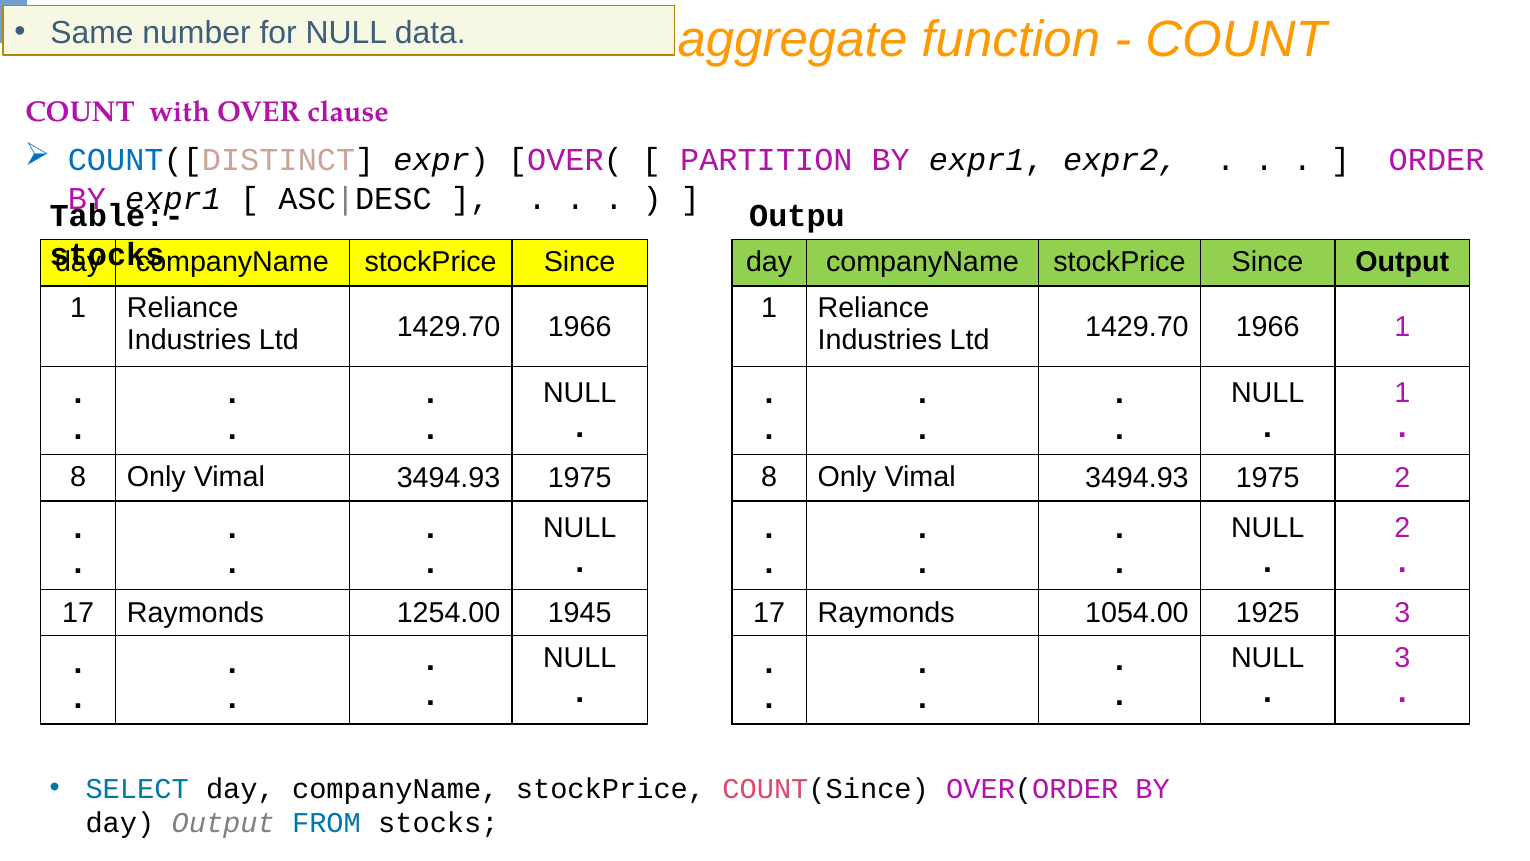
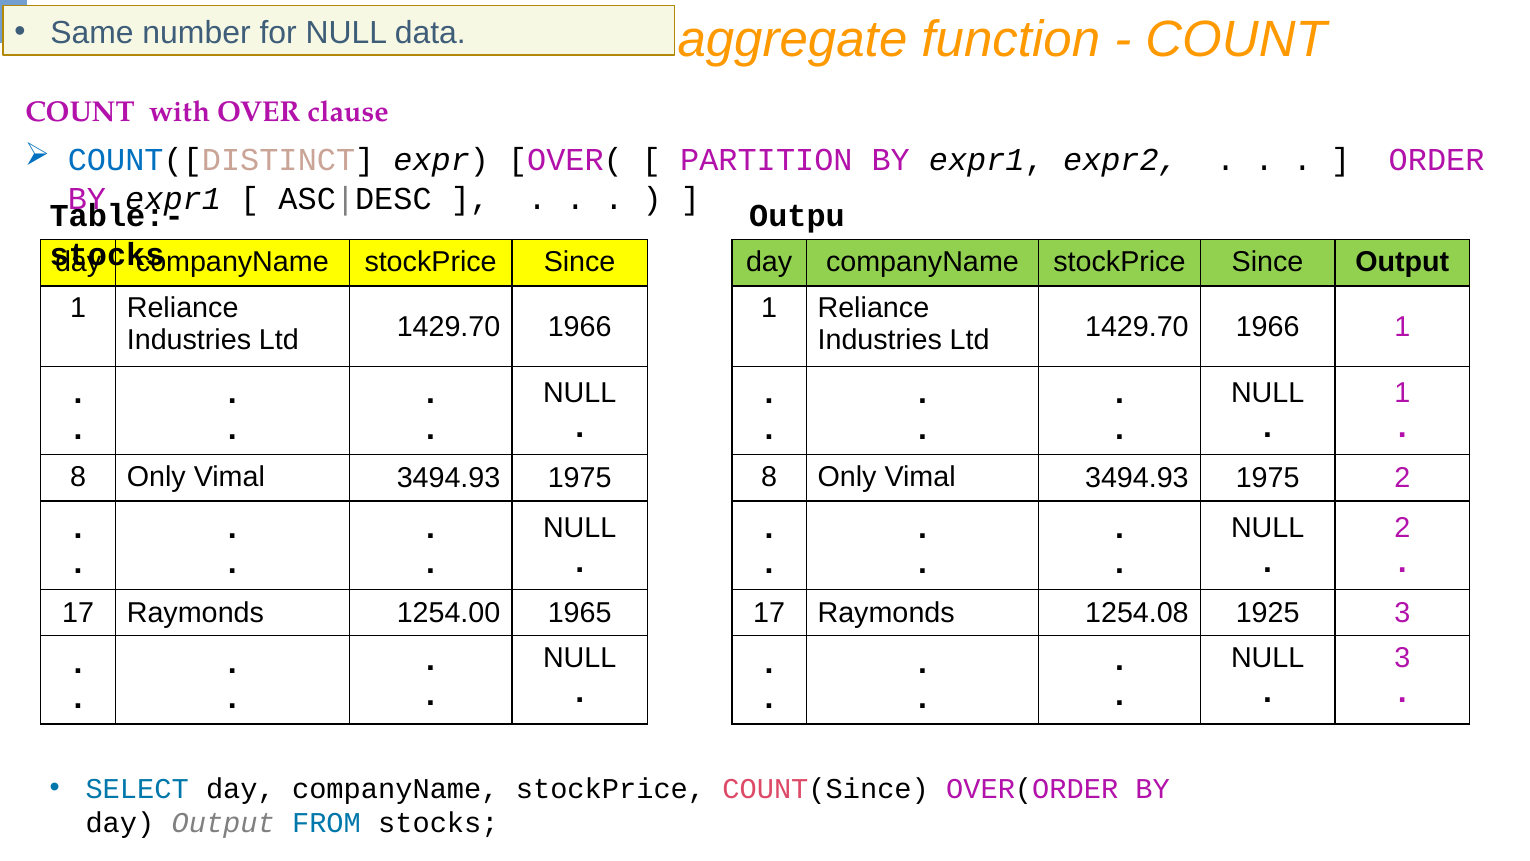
1945: 1945 -> 1965 (580, 613)
1054.00: 1054.00 -> 1254.08 (1137, 613)
